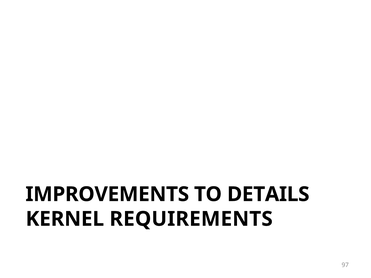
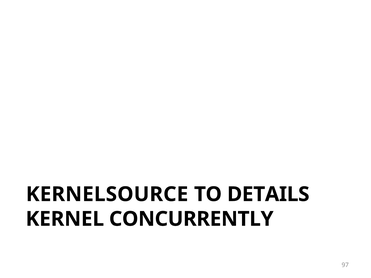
IMPROVEMENTS: IMPROVEMENTS -> KERNELSOURCE (107, 194)
REQUIREMENTS: REQUIREMENTS -> CONCURRENTLY (191, 219)
